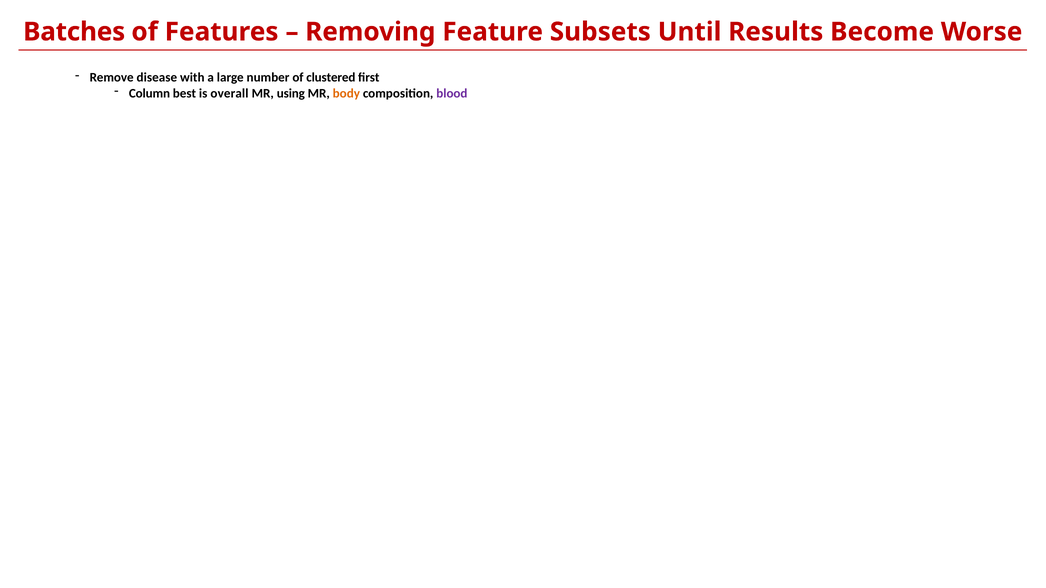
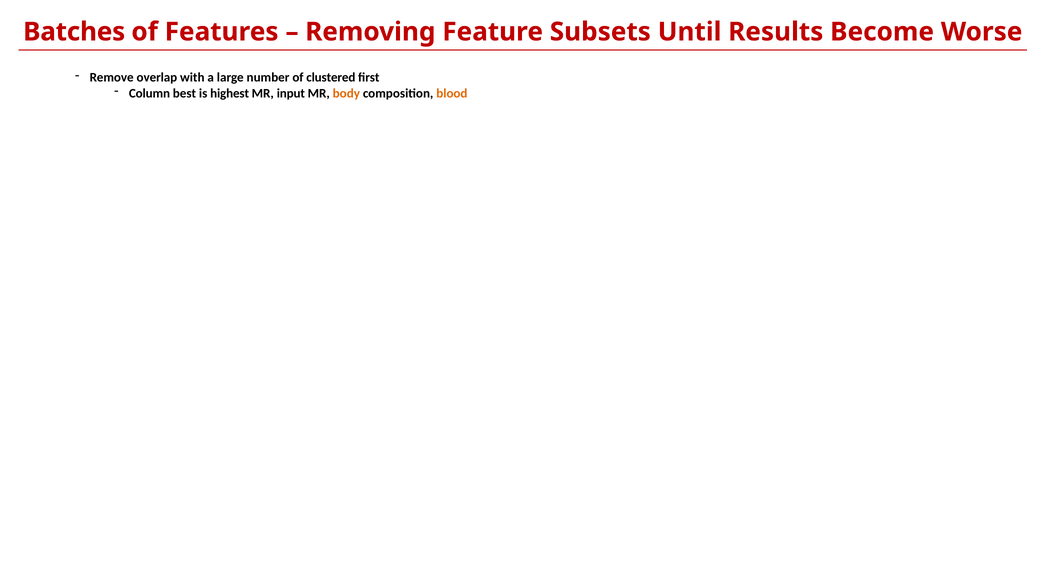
disease: disease -> overlap (157, 78)
overall: overall -> highest (230, 93)
using: using -> input (291, 93)
blood colour: purple -> orange (452, 93)
